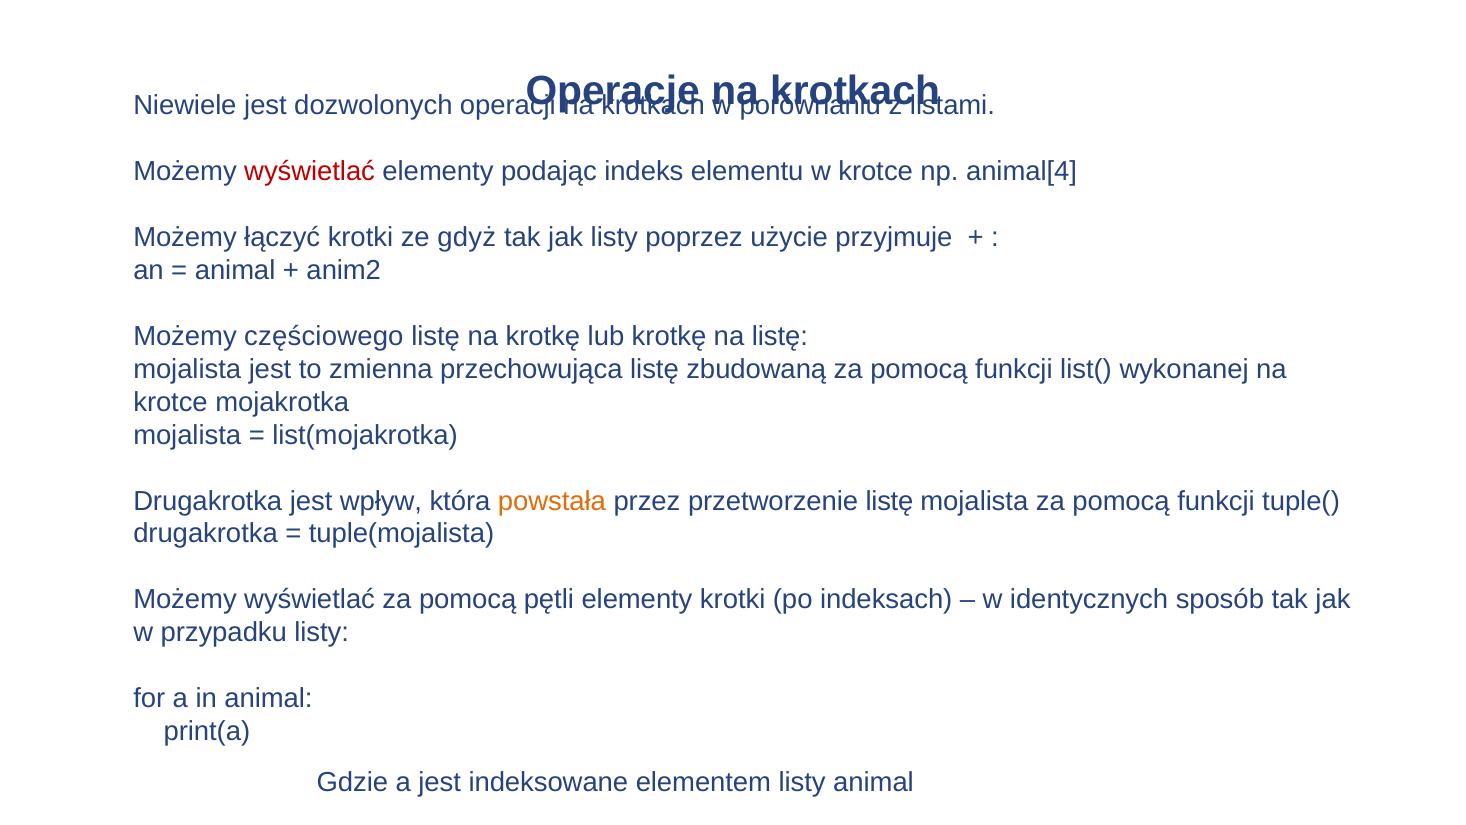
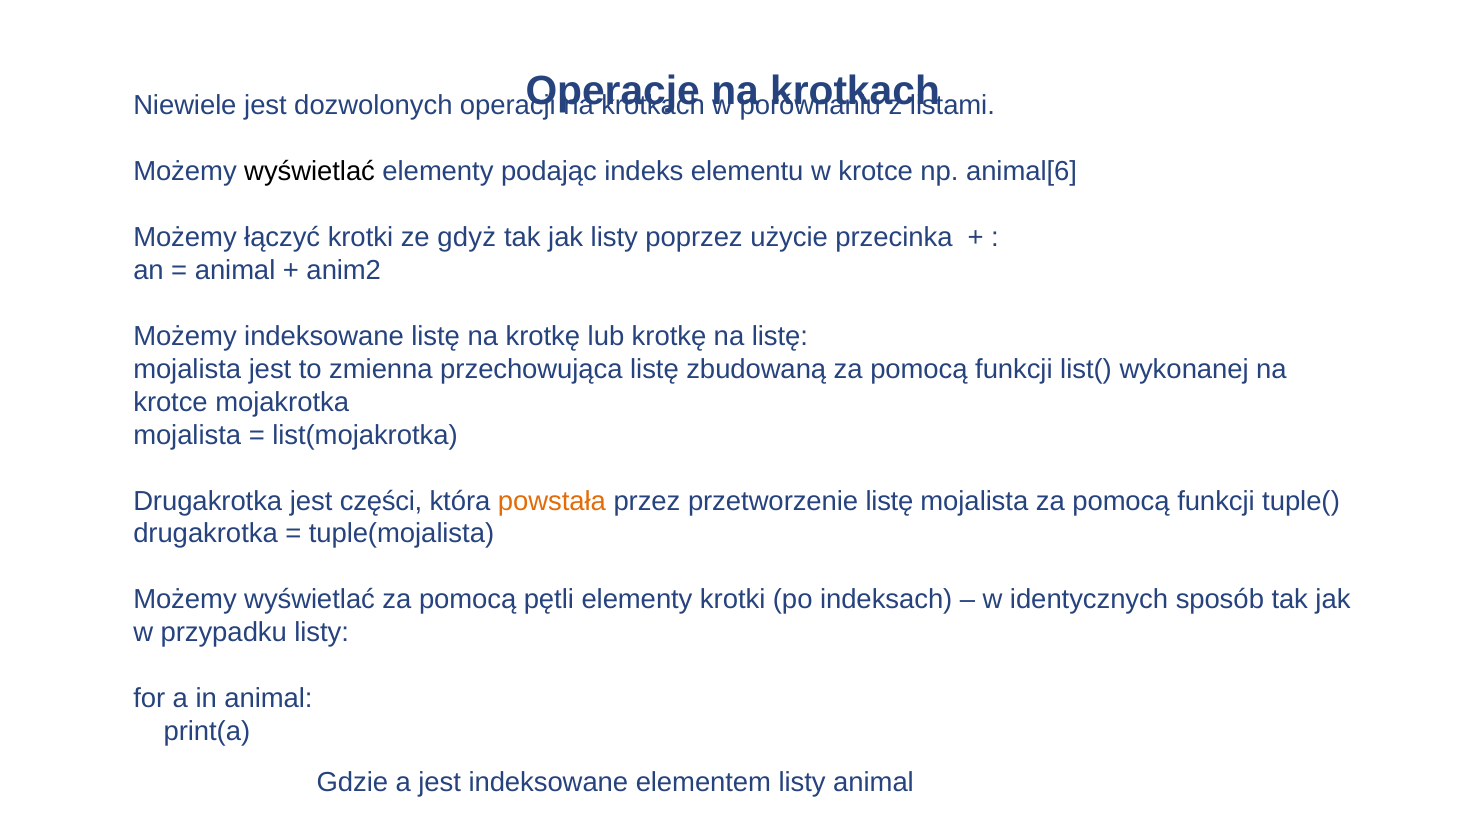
wyświetlać colour: red -> black (310, 171)
animal[4: animal[4 -> animal[6 (1022, 171)
przyjmuje: przyjmuje -> przecinka (894, 237)
Możemy częściowego: częściowego -> indeksowane (324, 336)
wpływ: wpływ -> części (381, 501)
